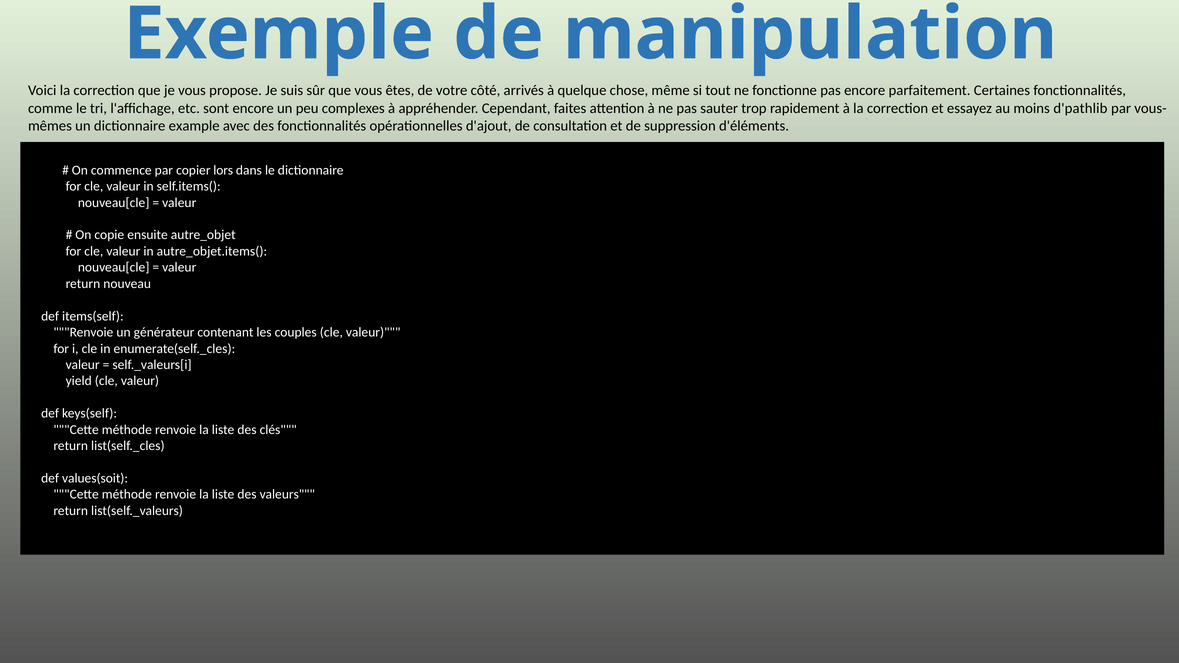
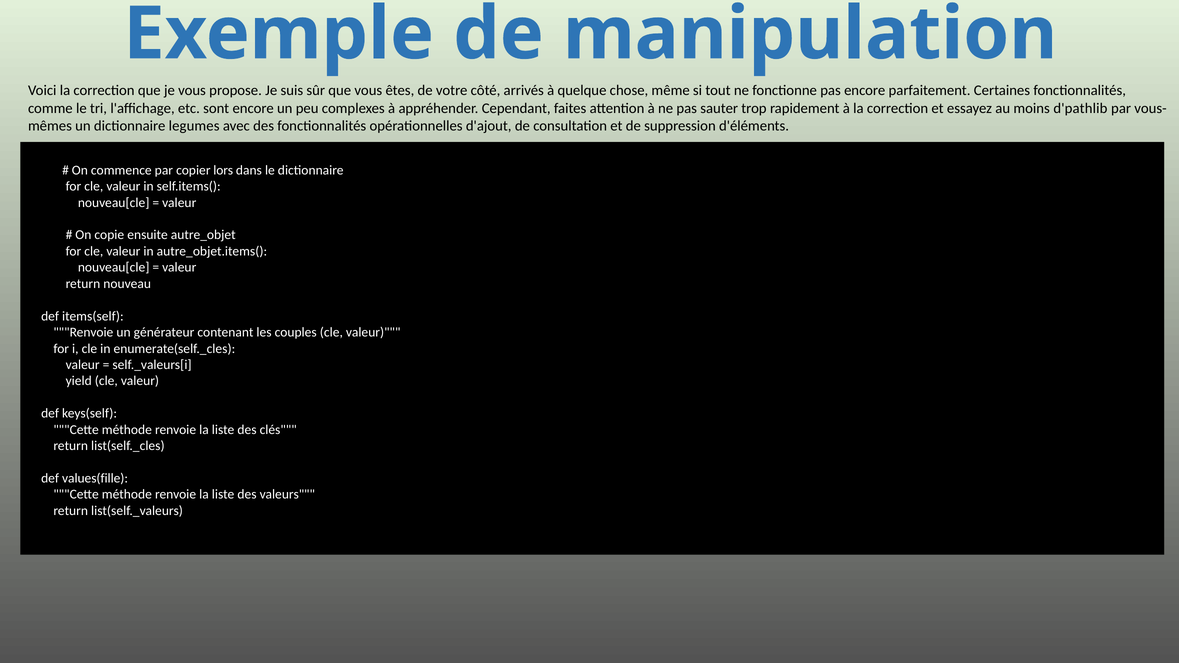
example: example -> legumes (194, 126)
values(soit: values(soit -> values(fille (95, 478)
